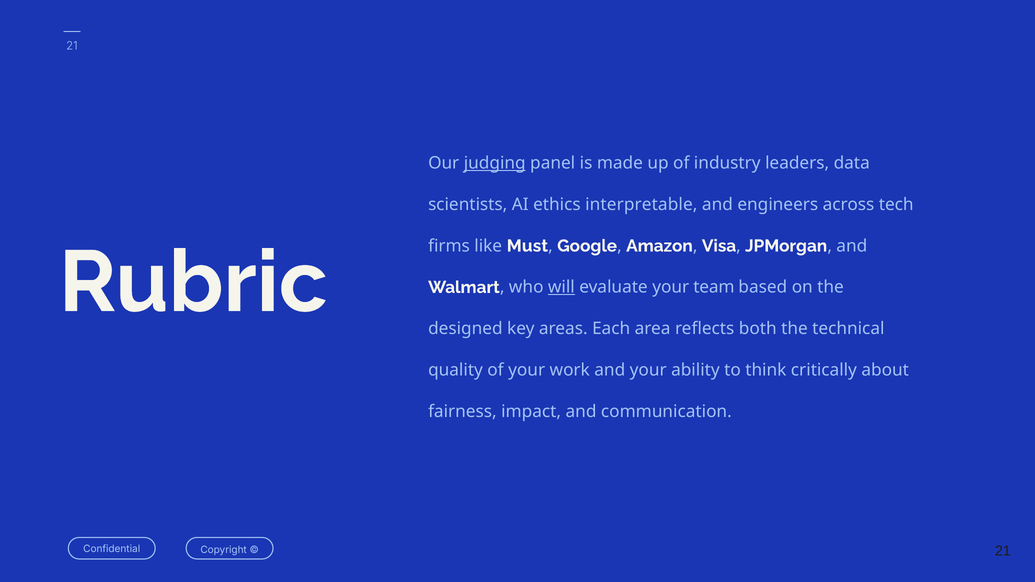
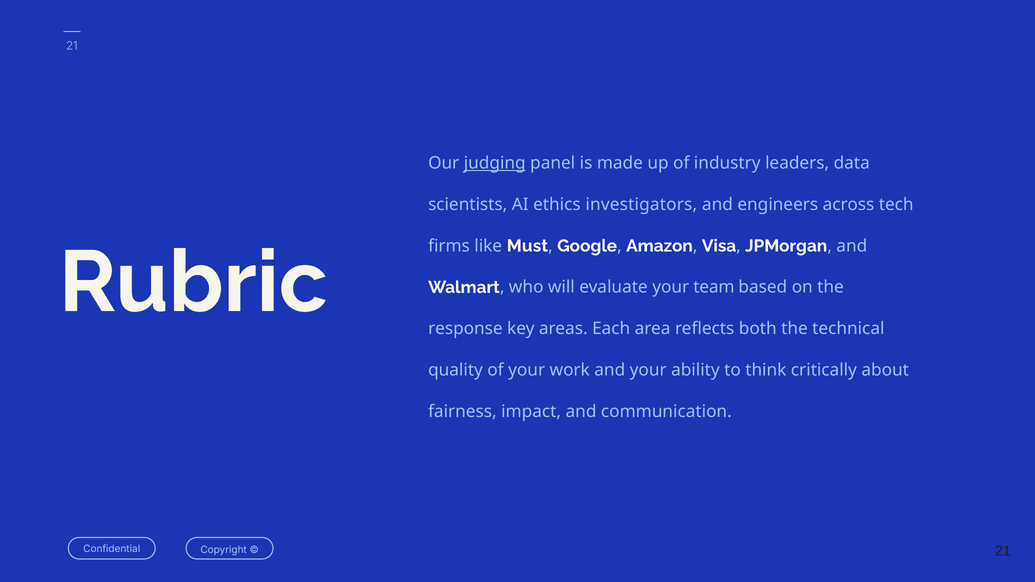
interpretable: interpretable -> investigators (641, 205)
will underline: present -> none (561, 287)
designed: designed -> response (465, 329)
